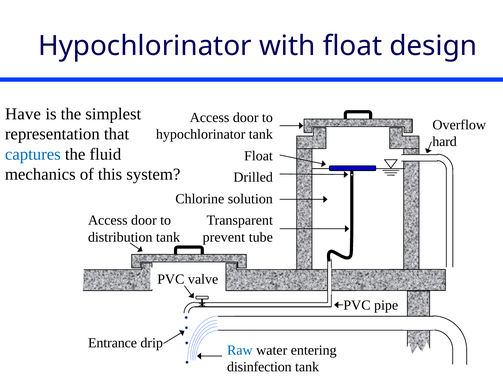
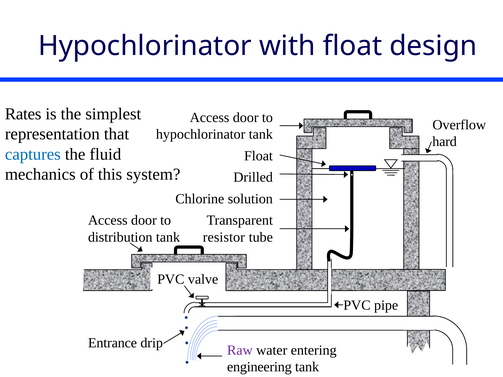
Have: Have -> Rates (23, 114)
prevent: prevent -> resistor (224, 237)
Raw colour: blue -> purple (240, 350)
disinfection: disinfection -> engineering (259, 367)
